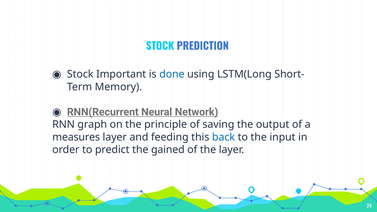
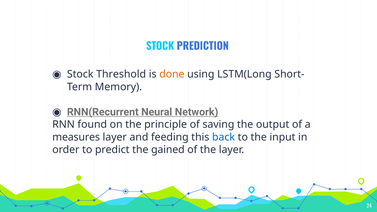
Important: Important -> Threshold (121, 74)
done colour: blue -> orange (172, 74)
graph: graph -> found (92, 125)
